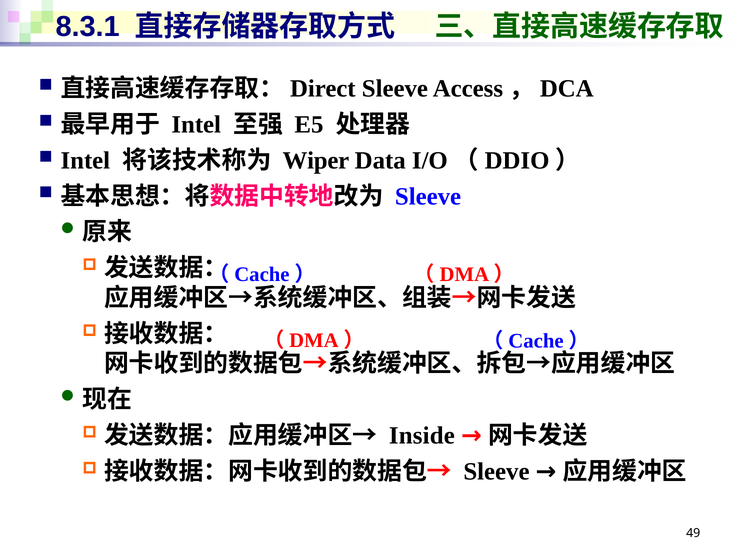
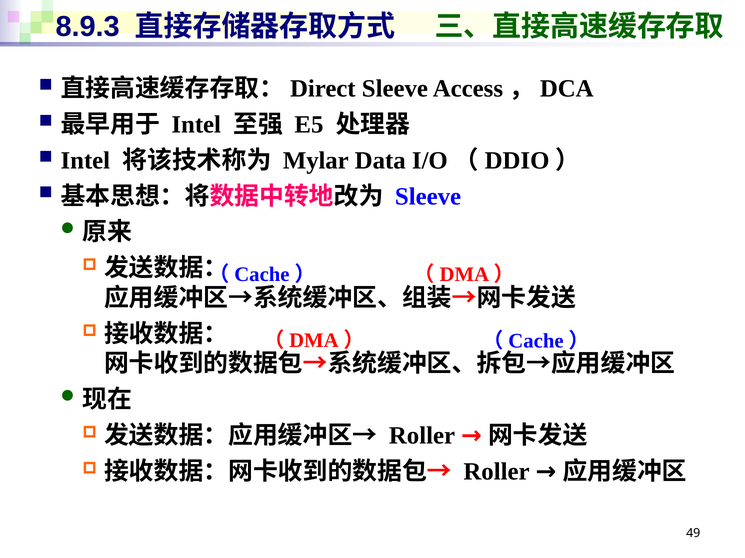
8.3.1: 8.3.1 -> 8.9.3 (88, 27)
Wiper: Wiper -> Mylar (316, 161)
Inside: Inside -> Roller (422, 436)
Sleeve: Sleeve -> Roller (496, 472)
